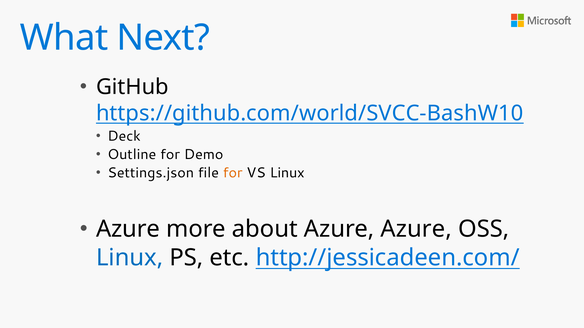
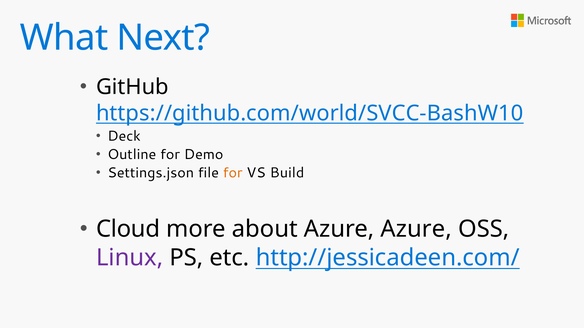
VS Linux: Linux -> Build (287, 173)
Azure: Azure -> Cloud (128, 229)
Linux colour: blue -> purple (130, 258)
